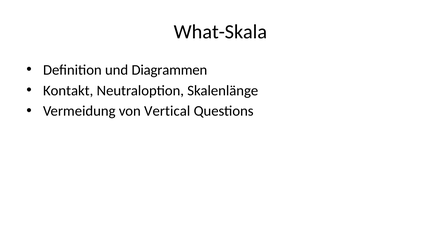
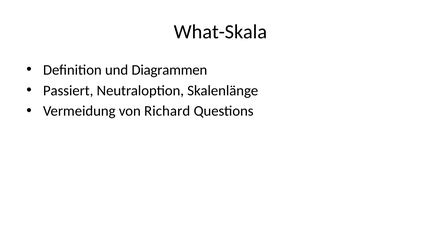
Kontakt: Kontakt -> Passiert (68, 91)
Vertical: Vertical -> Richard (167, 111)
